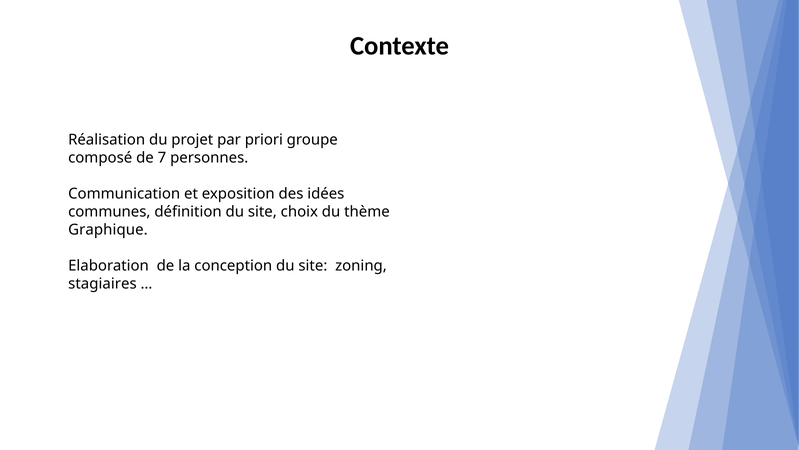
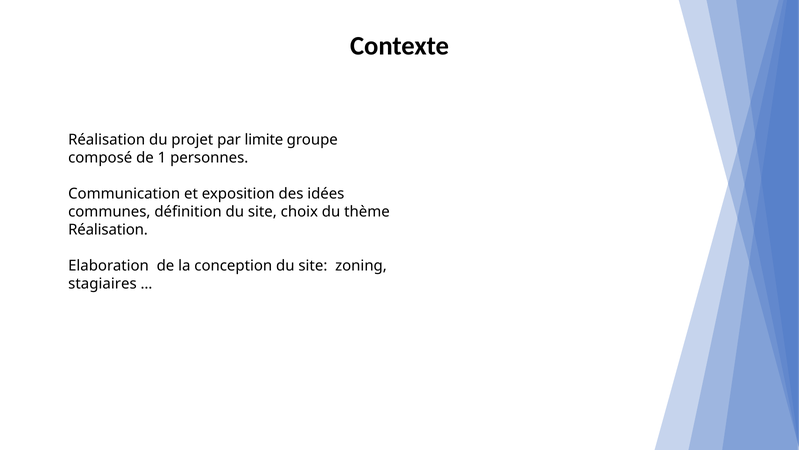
priori: priori -> limite (264, 140)
7: 7 -> 1 (162, 158)
Graphique: Graphique -> Réalisation (108, 230)
